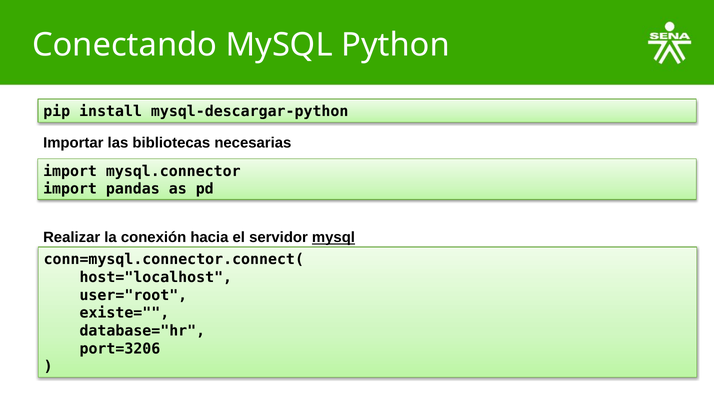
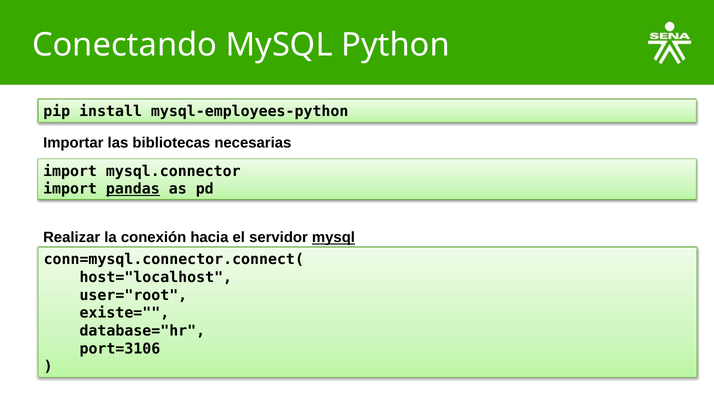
mysql-descargar-python: mysql-descargar-python -> mysql-employees-python (250, 112)
pandas underline: none -> present (133, 189)
port=3206: port=3206 -> port=3106 (120, 349)
